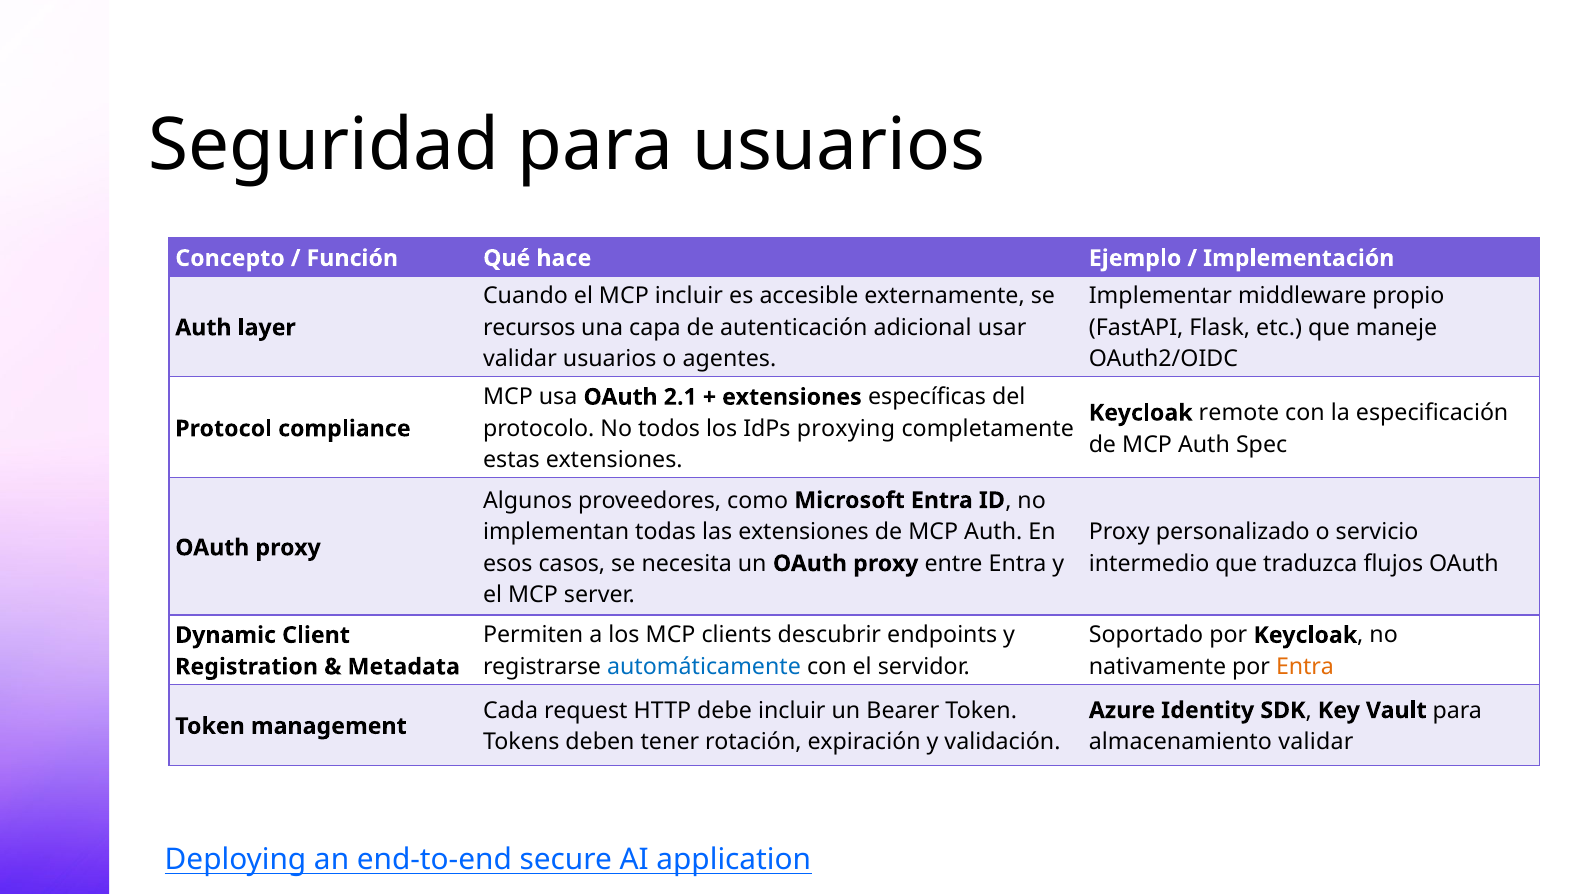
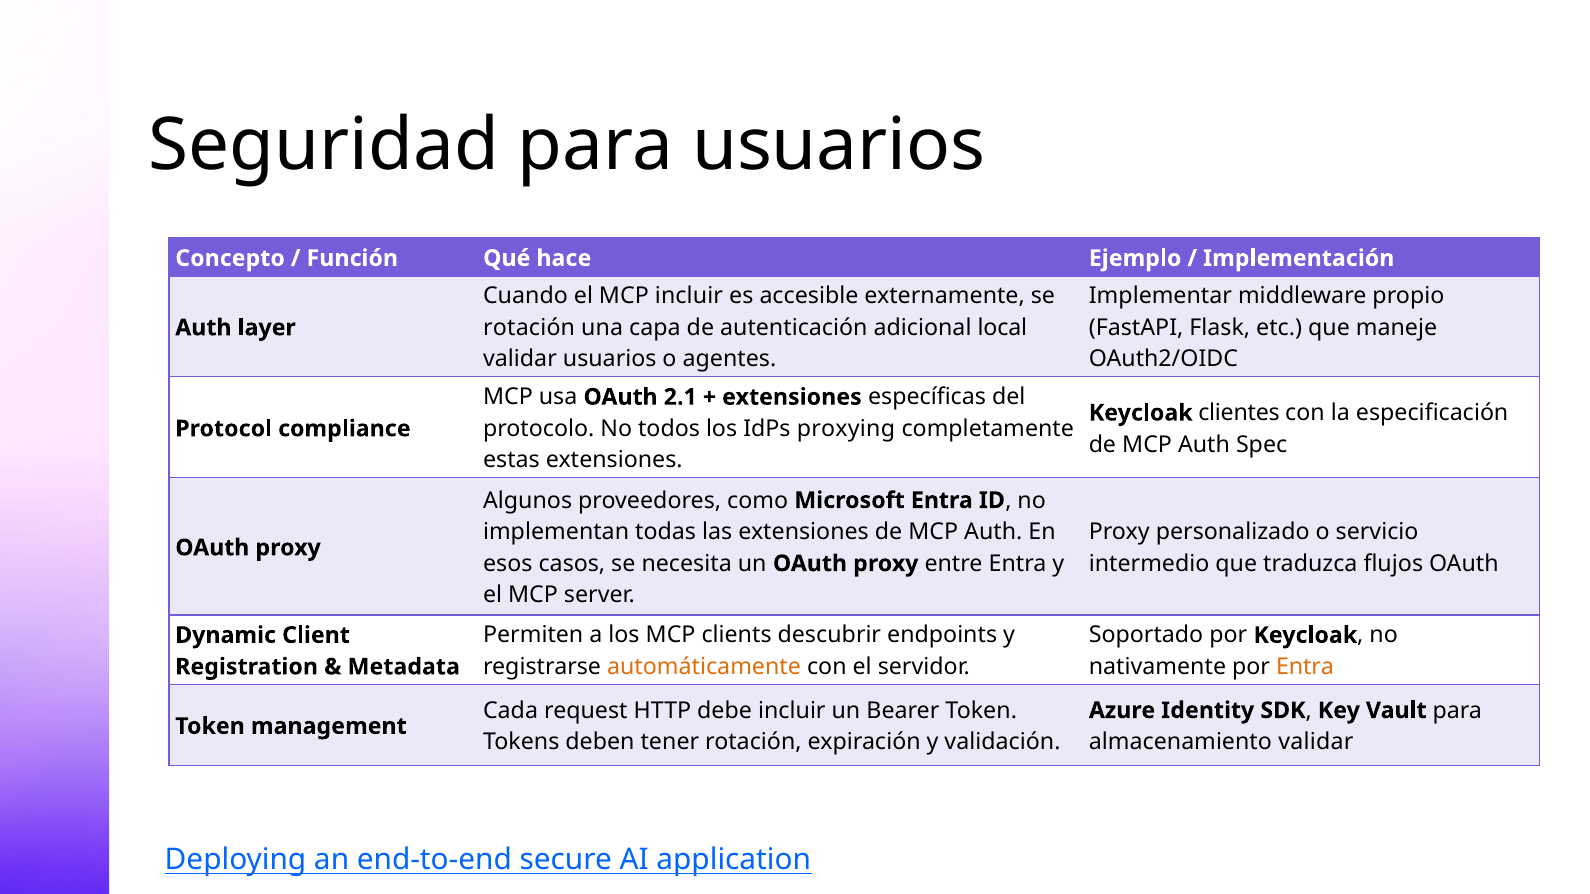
recursos: recursos -> rotación (529, 328)
usar: usar -> local (1002, 328)
remote: remote -> clientes (1239, 413)
automáticamente colour: blue -> orange (704, 667)
